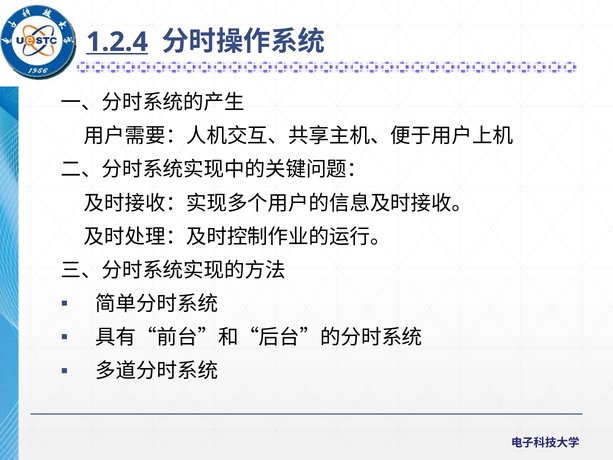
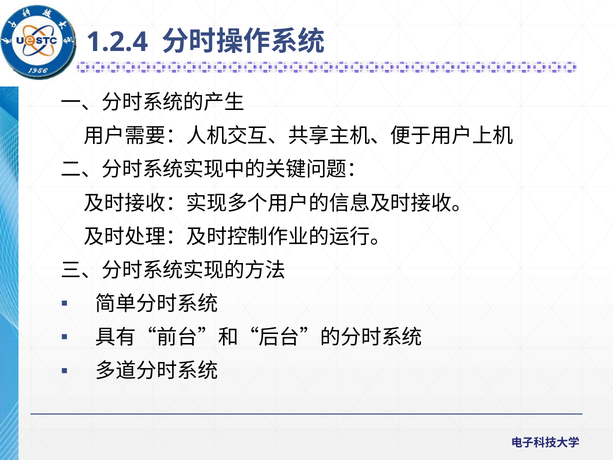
1.2.4 underline: present -> none (117, 42)
